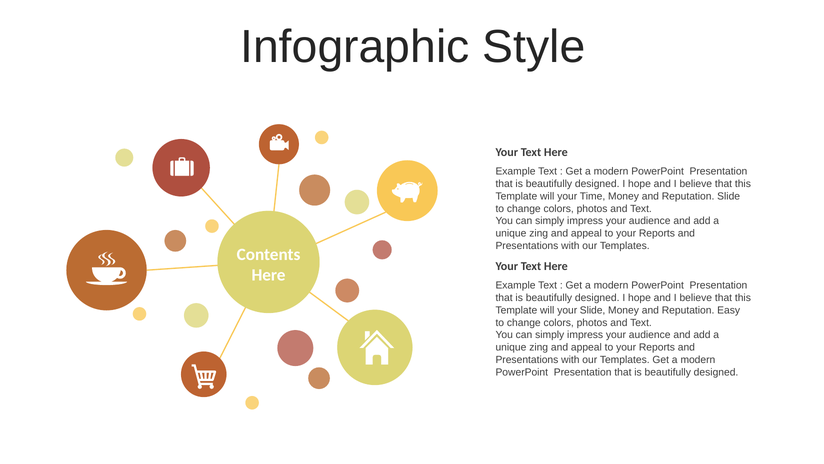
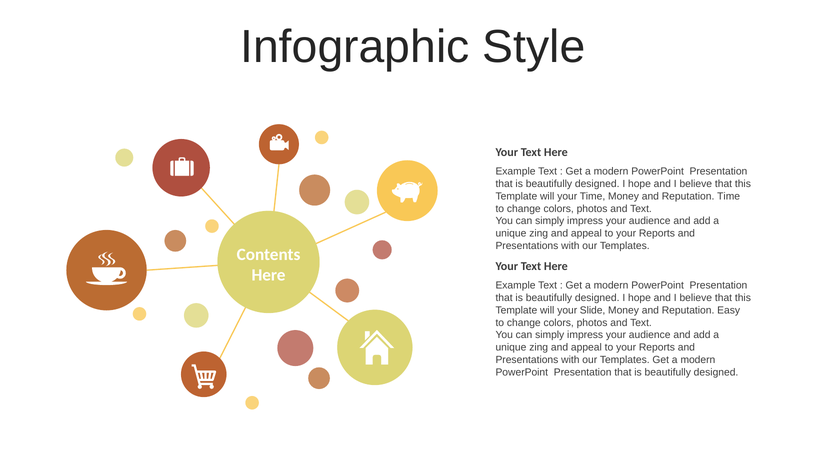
Reputation Slide: Slide -> Time (729, 196)
